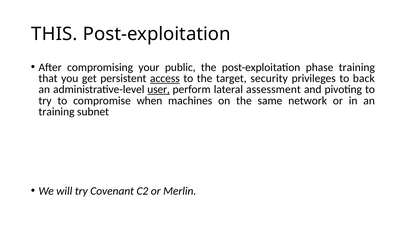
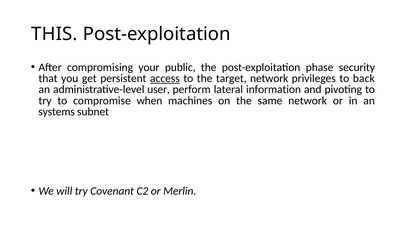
phase training: training -> security (357, 67)
target security: security -> network (269, 79)
user underline: present -> none (159, 90)
assessment: assessment -> information (274, 90)
training: training -> systems (57, 112)
